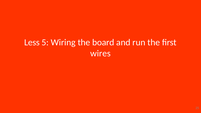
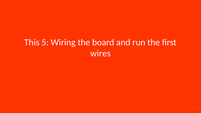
Less: Less -> This (32, 42)
